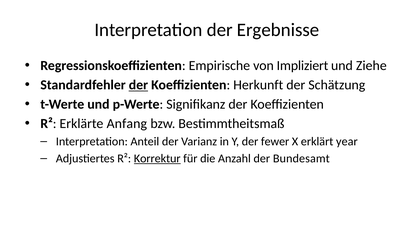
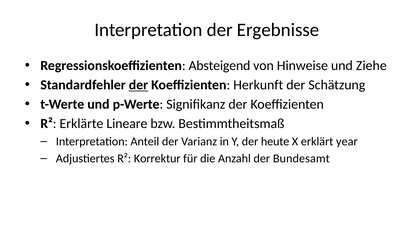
Empirische: Empirische -> Absteigend (219, 66)
Impliziert: Impliziert -> Hinweise (302, 66)
Anfang: Anfang -> Lineare (127, 124)
fewer: fewer -> heute (275, 141)
Korrektur underline: present -> none (157, 158)
